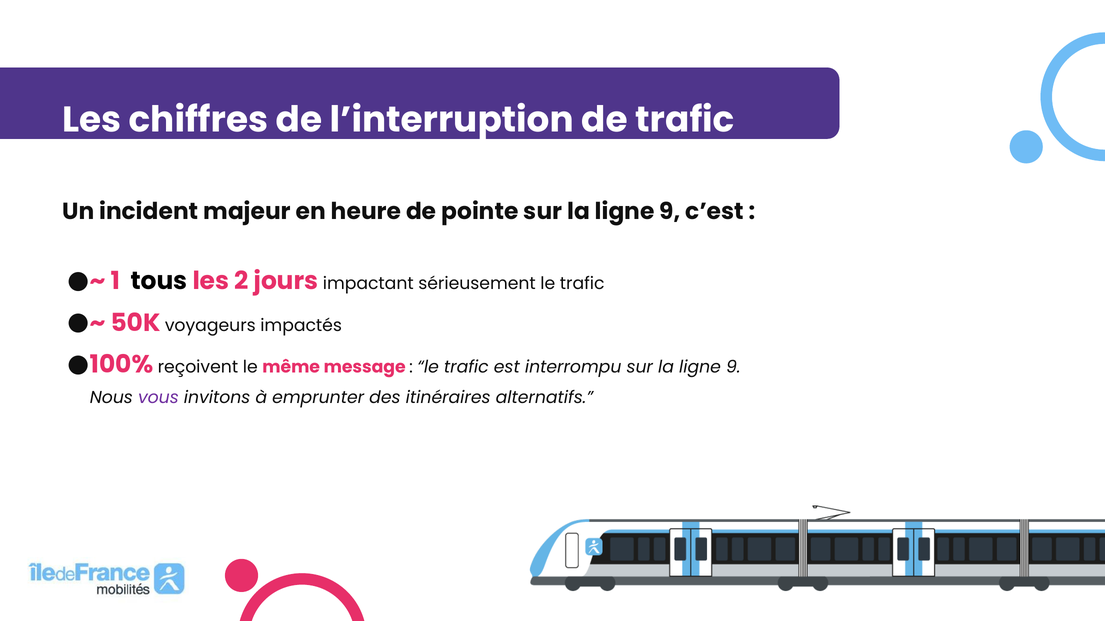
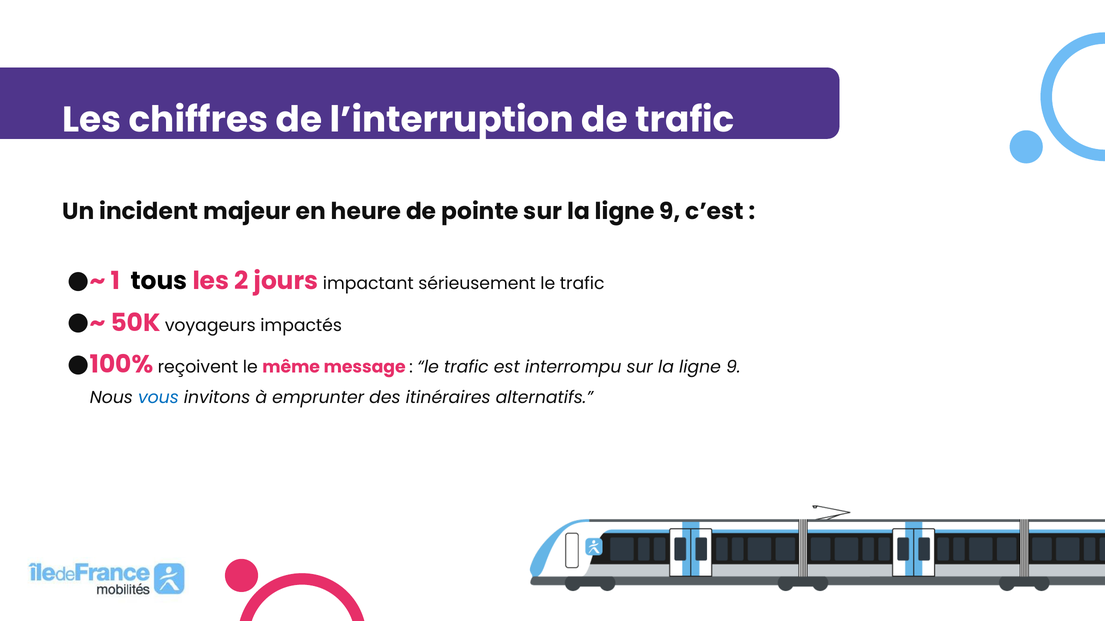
vous colour: purple -> blue (158, 398)
